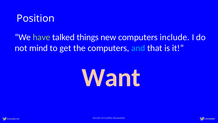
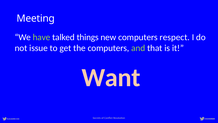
Position: Position -> Meeting (36, 18)
include: include -> respect (175, 37)
mind: mind -> issue (39, 48)
and colour: light blue -> light green (138, 48)
